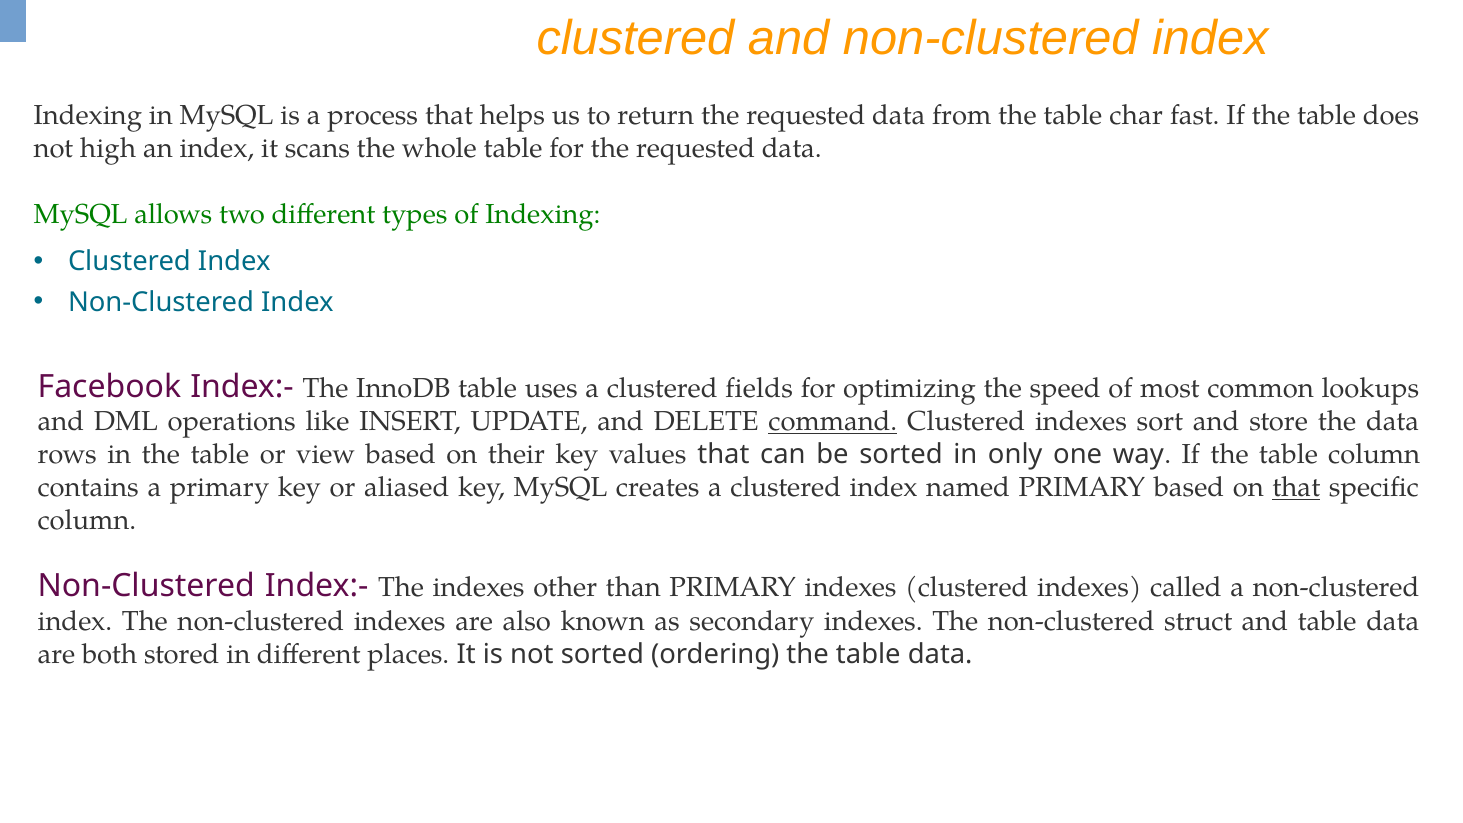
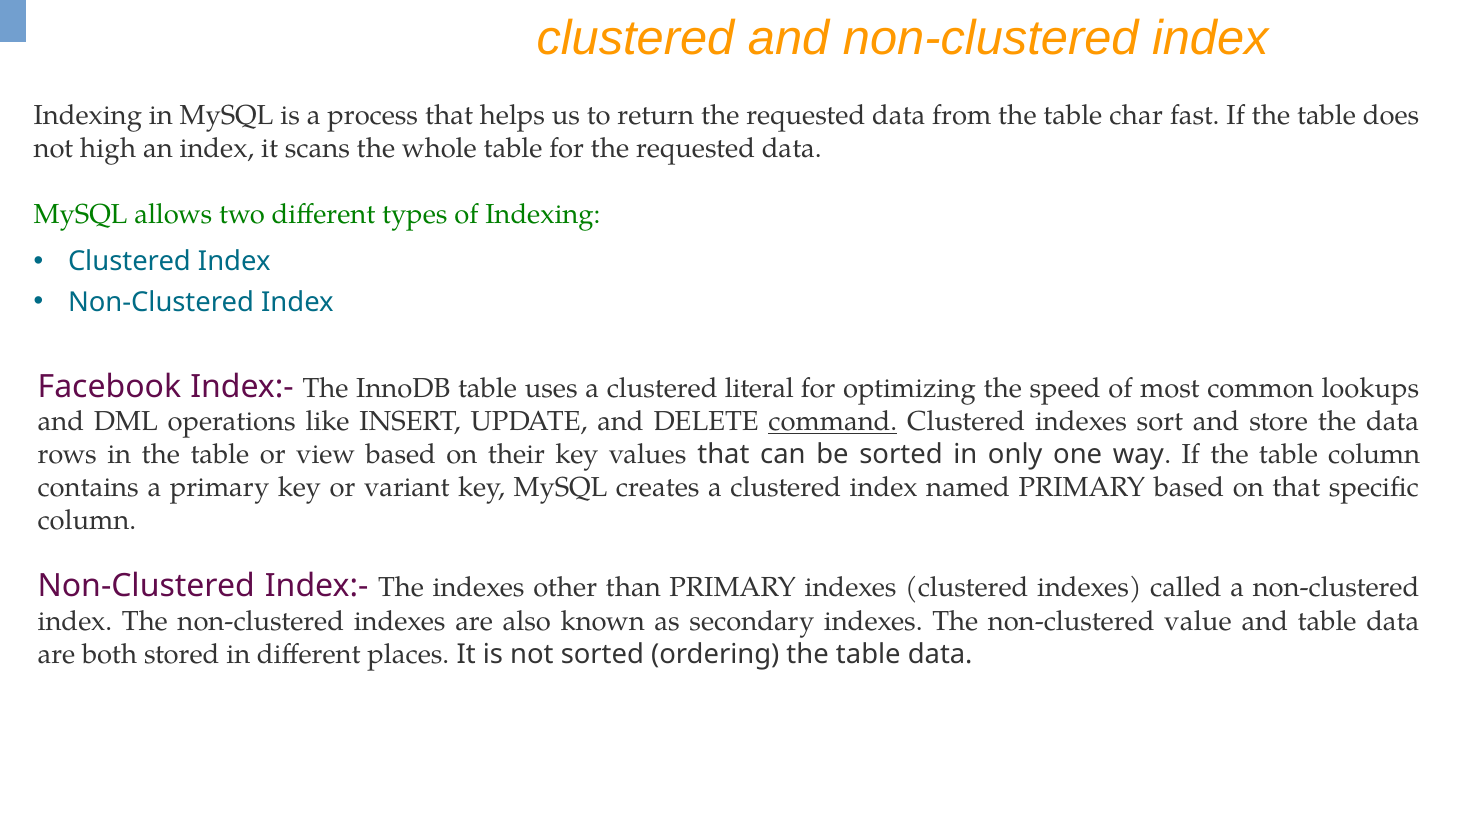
fields: fields -> literal (759, 388)
aliased: aliased -> variant (407, 488)
that underline: present -> none (1296, 488)
struct: struct -> value (1198, 621)
